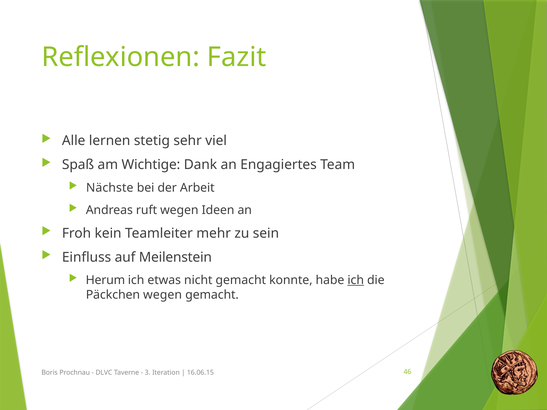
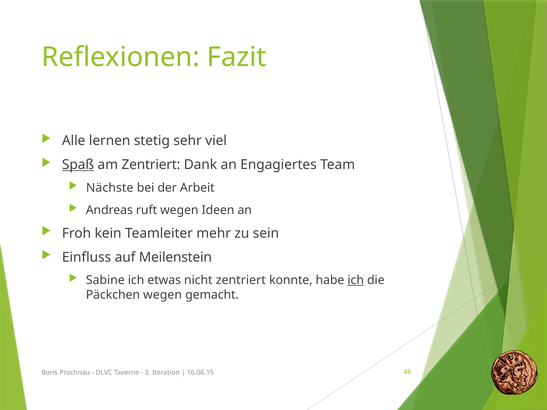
Spaß underline: none -> present (78, 165)
am Wichtige: Wichtige -> Zentriert (151, 165)
Herum: Herum -> Sabine (105, 280)
nicht gemacht: gemacht -> zentriert (241, 280)
